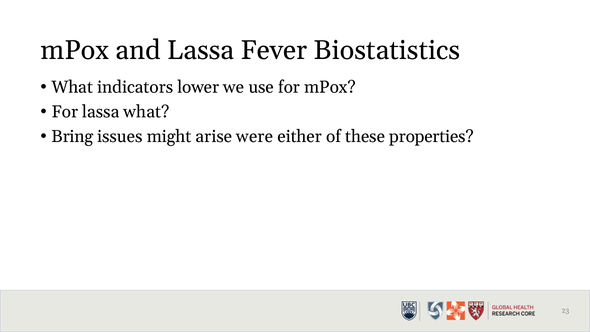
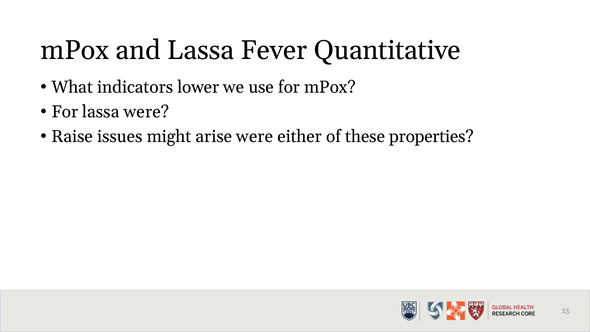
Biostatistics: Biostatistics -> Quantitative (387, 50)
lassa what: what -> were (146, 112)
Bring: Bring -> Raise (72, 137)
